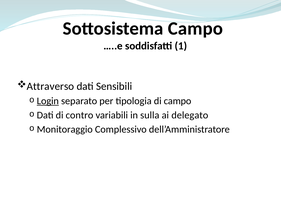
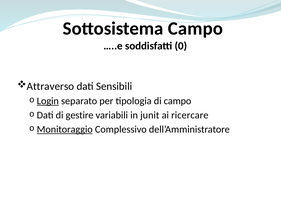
1: 1 -> 0 (181, 46)
contro: contro -> gestire (80, 115)
sulla: sulla -> junit (150, 115)
delegato: delegato -> ricercare (190, 115)
Monitoraggio underline: none -> present (65, 129)
